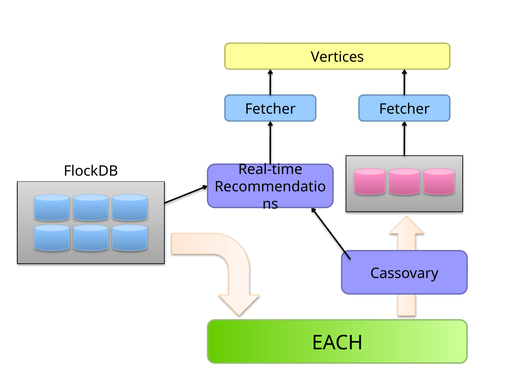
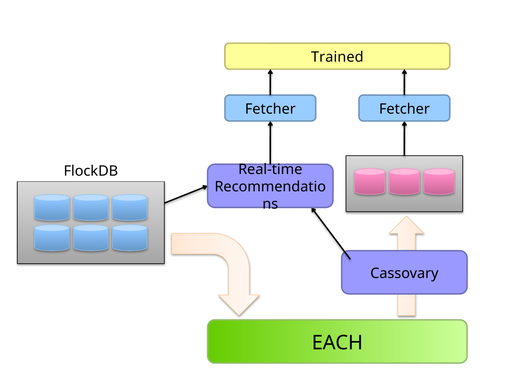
Vertices: Vertices -> Trained (337, 57)
